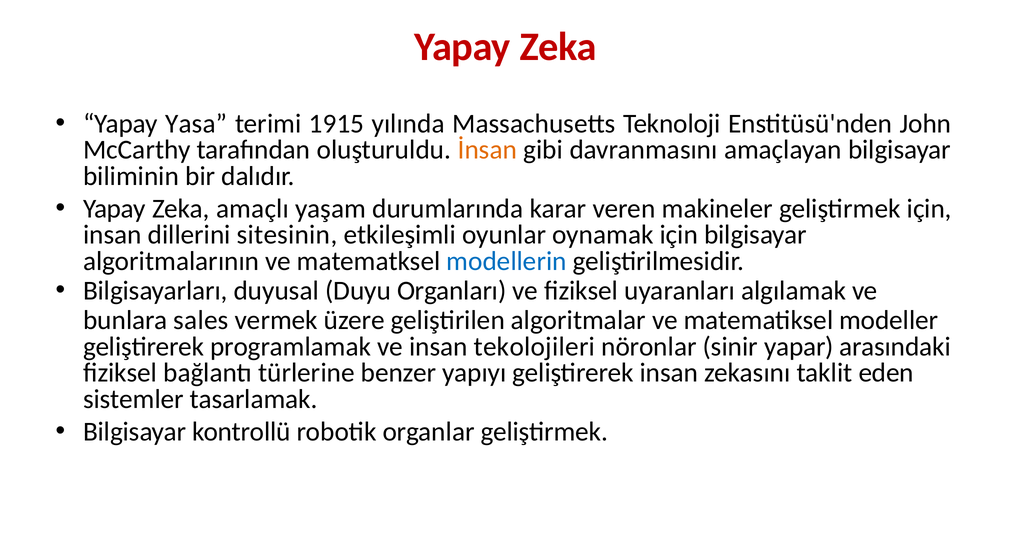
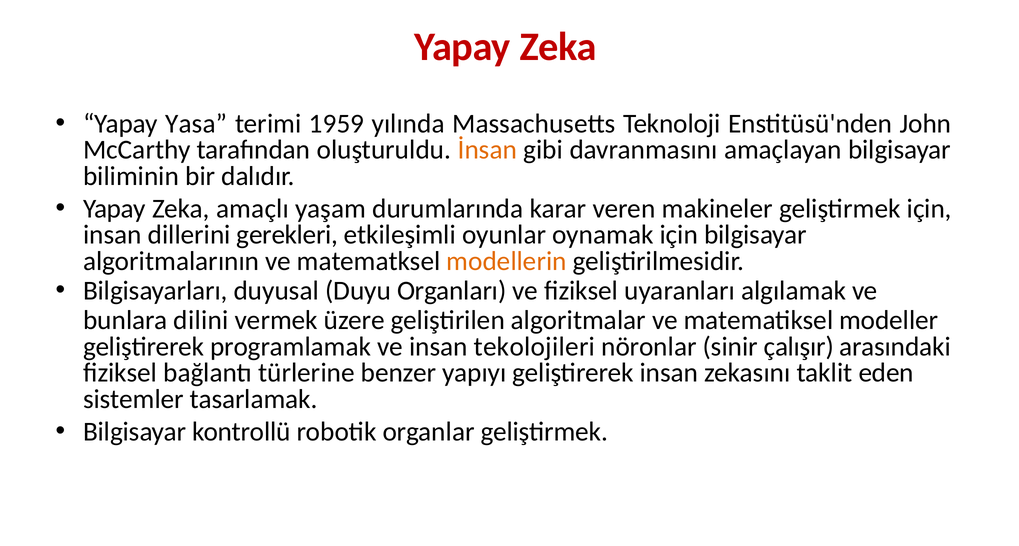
1915: 1915 -> 1959 (337, 124)
sitesinin: sitesinin -> gerekleri (287, 235)
modellerin colour: blue -> orange (507, 261)
sales: sales -> dilini (201, 320)
yapar: yapar -> çalışır (799, 347)
